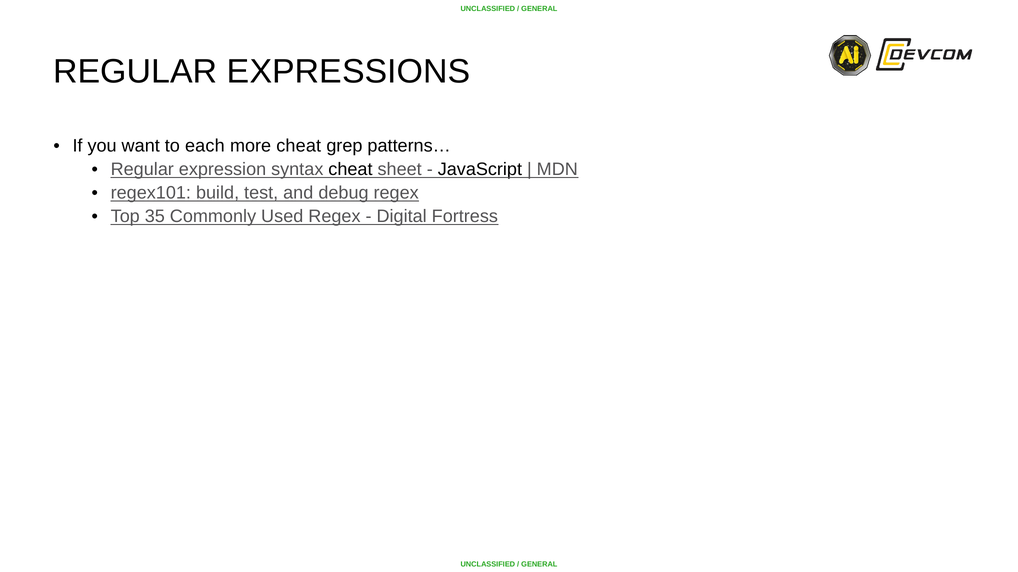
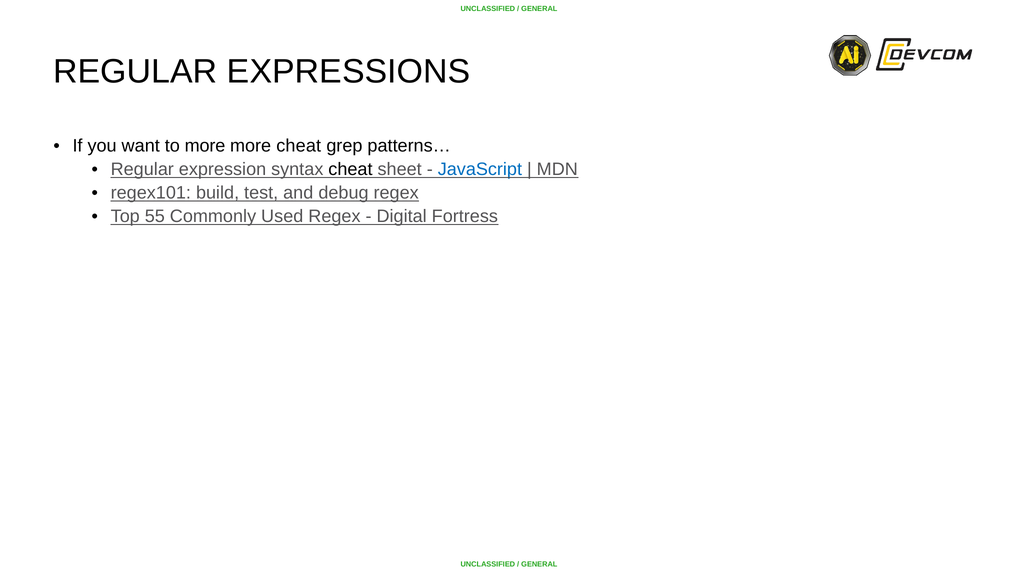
to each: each -> more (205, 146)
JavaScript colour: black -> blue (480, 170)
35: 35 -> 55 (155, 217)
